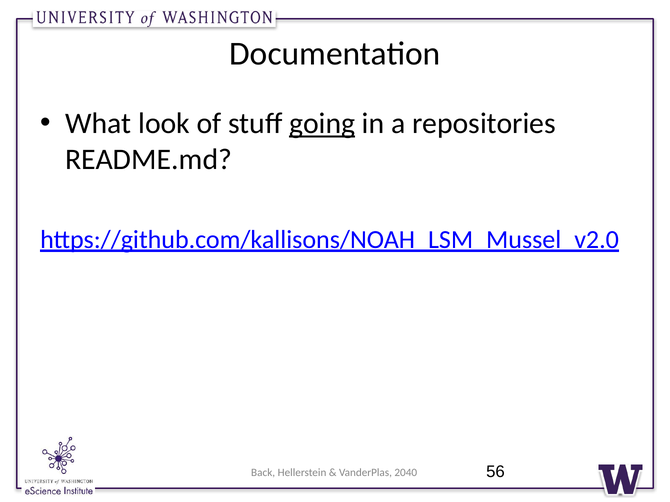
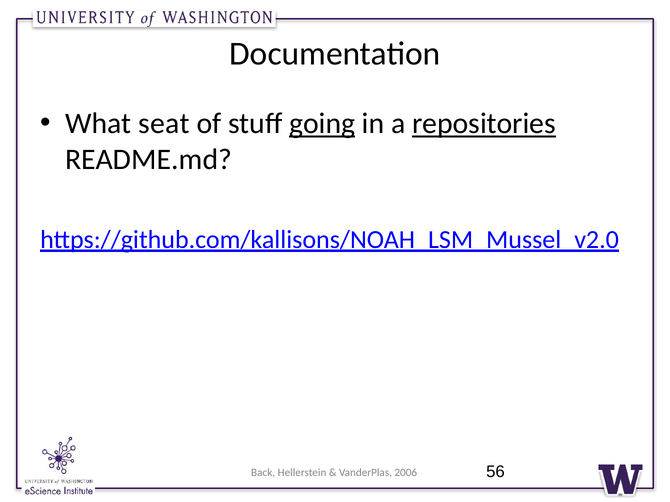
look: look -> seat (164, 124)
repositories underline: none -> present (484, 124)
2040: 2040 -> 2006 (406, 473)
